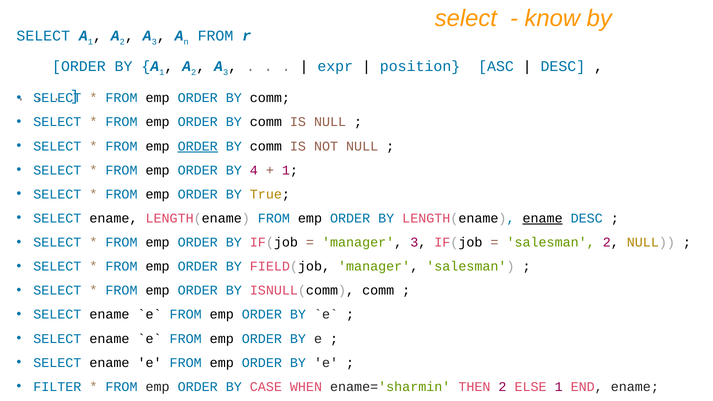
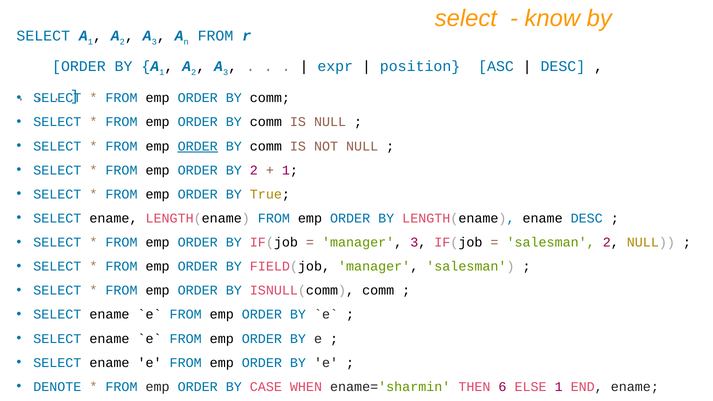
BY 4: 4 -> 2 (254, 170)
ename underline: present -> none (543, 218)
FILTER: FILTER -> DENOTE (57, 387)
THEN 2: 2 -> 6 (503, 387)
